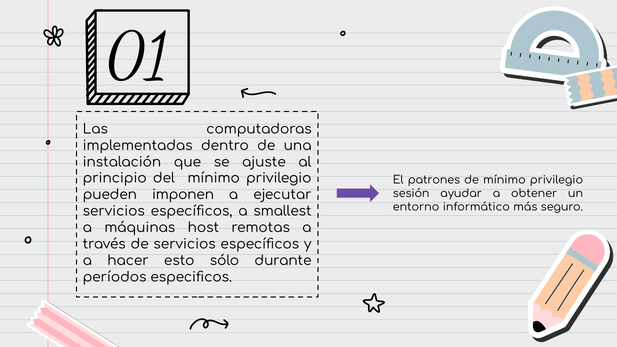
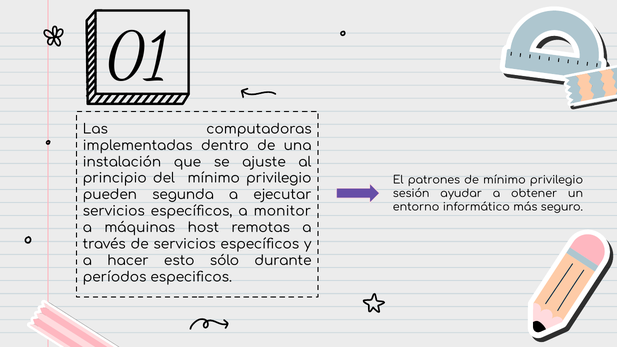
imponen: imponen -> segunda (183, 195)
smallest: smallest -> monitor (282, 211)
